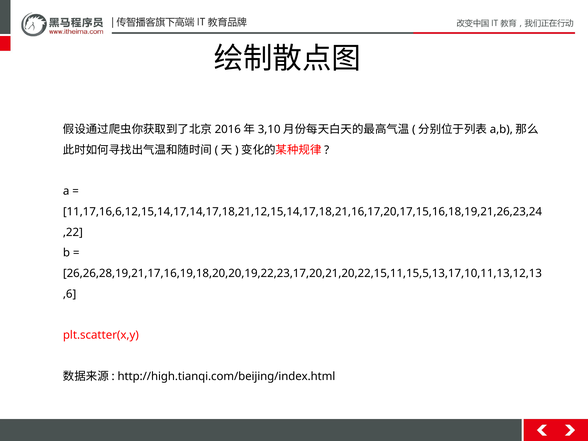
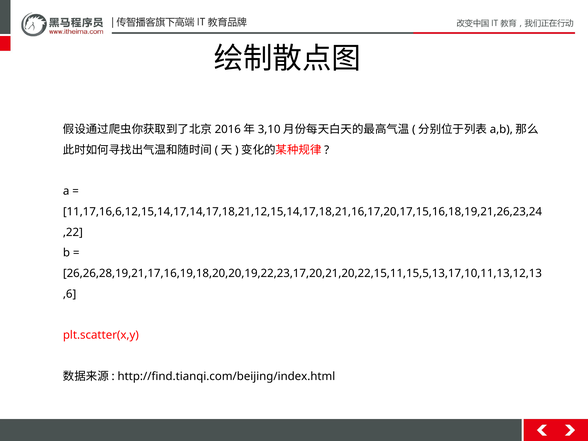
http://high.tianqi.com/beijing/index.html: http://high.tianqi.com/beijing/index.html -> http://find.tianqi.com/beijing/index.html (226, 376)
